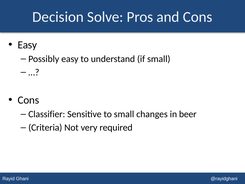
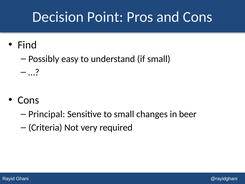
Solve: Solve -> Point (105, 17)
Easy: Easy -> Find (27, 45)
Classifier: Classifier -> Principal (47, 114)
